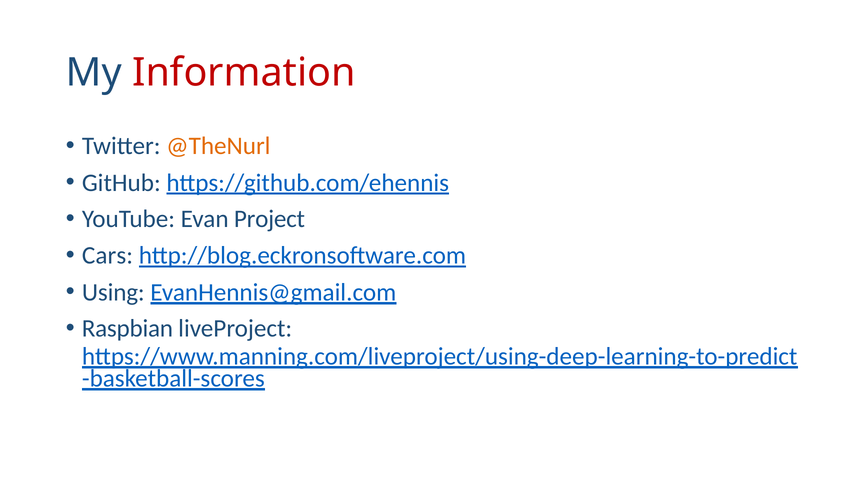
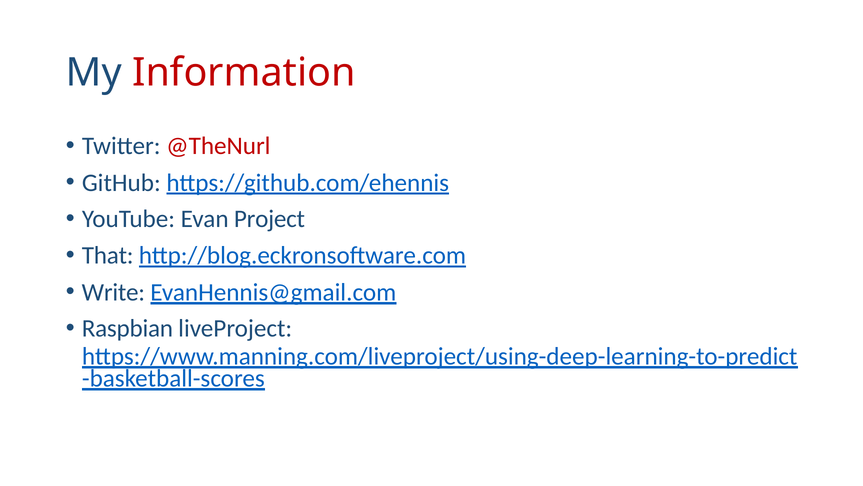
@TheNurl colour: orange -> red (218, 146)
Cars: Cars -> That (108, 255)
Using: Using -> Write (113, 292)
